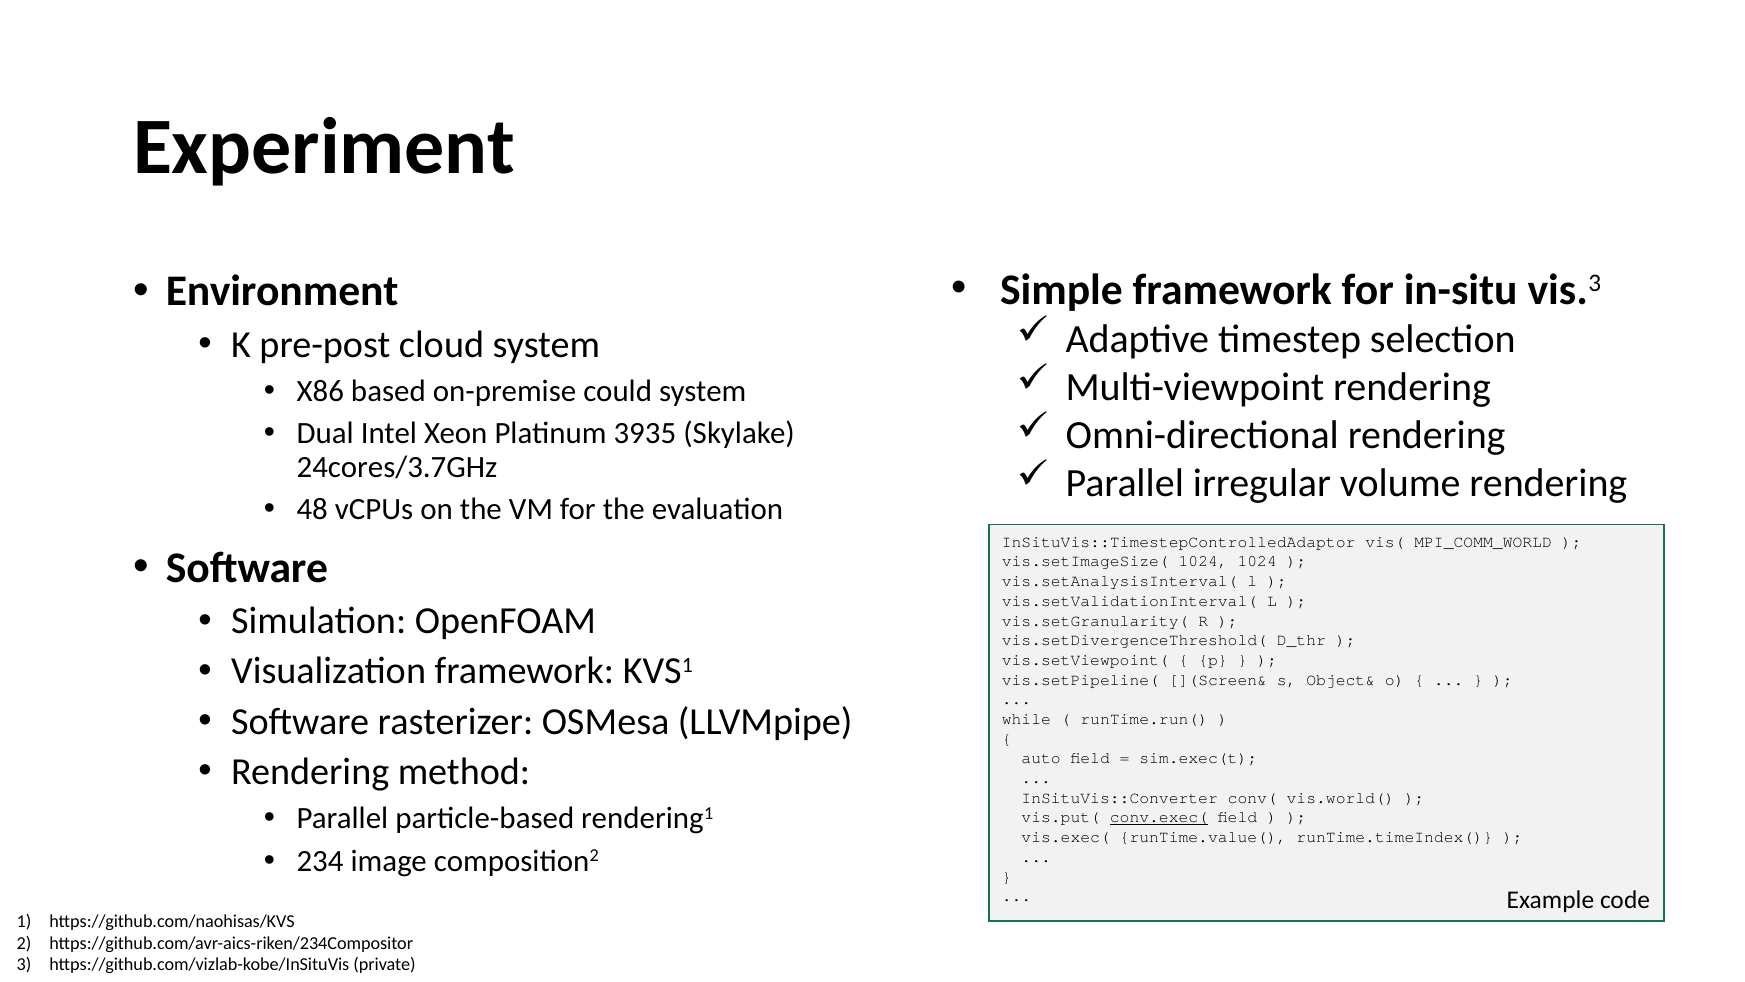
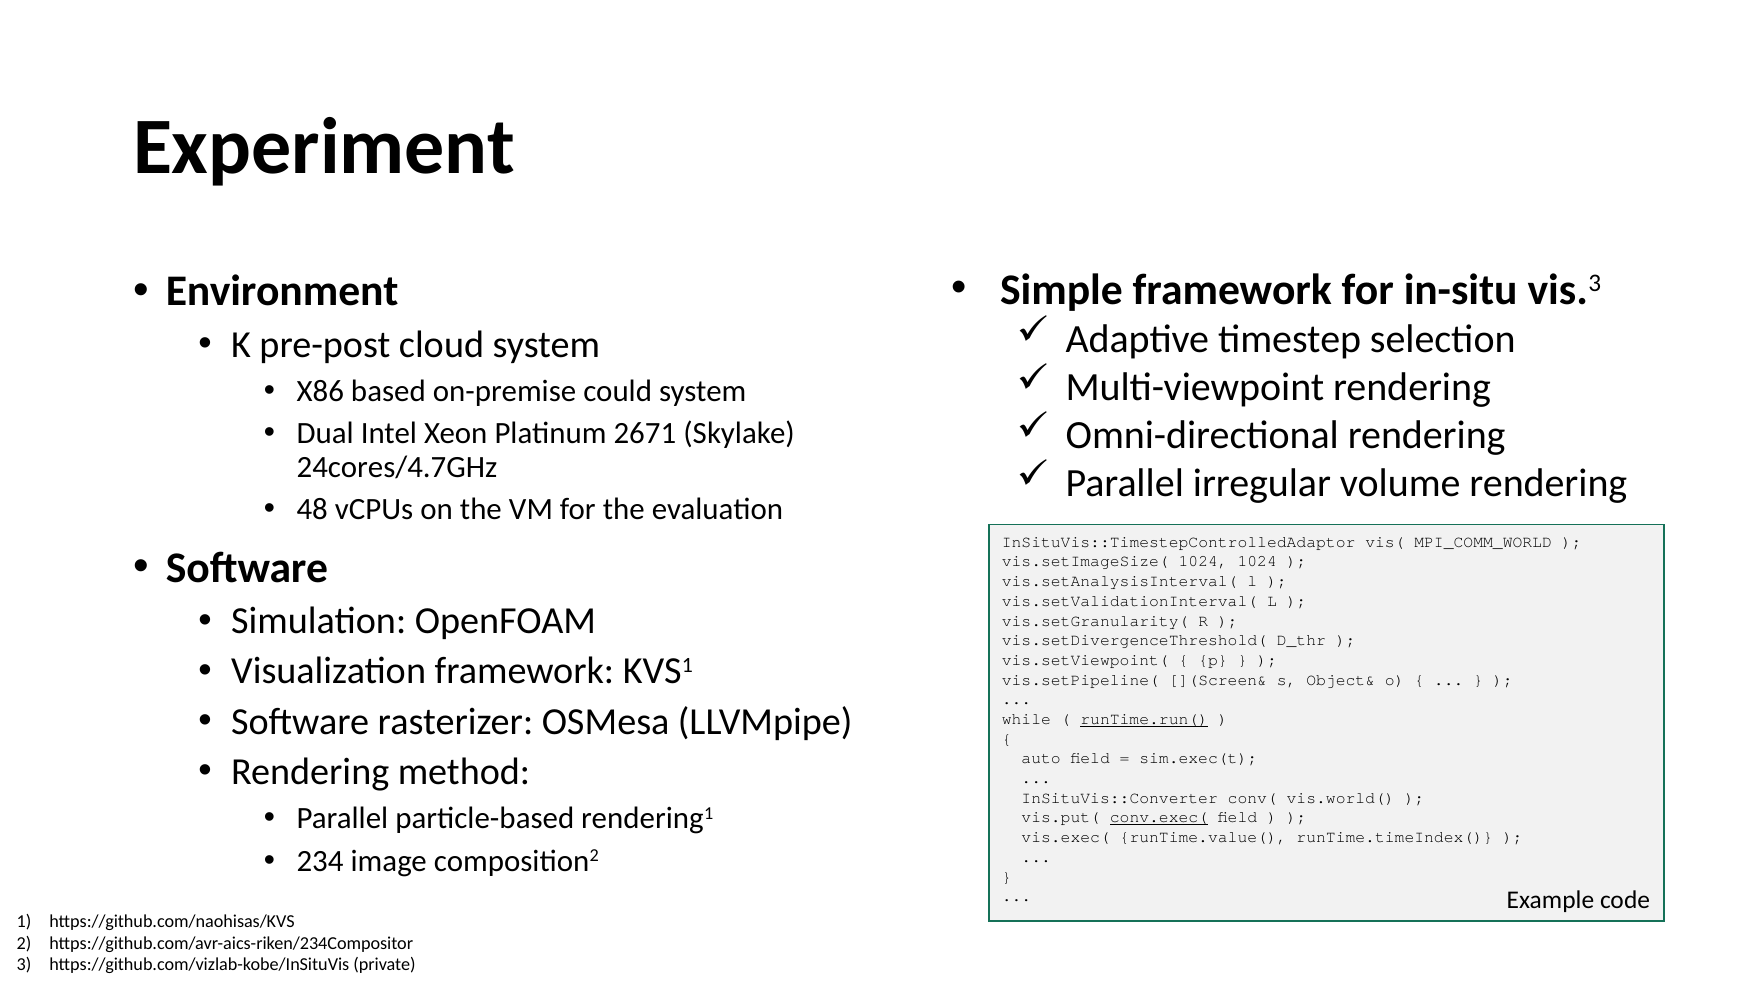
3935: 3935 -> 2671 (645, 433)
24cores/3.7GHz: 24cores/3.7GHz -> 24cores/4.7GHz (397, 467)
runTime.run( underline: none -> present (1144, 719)
